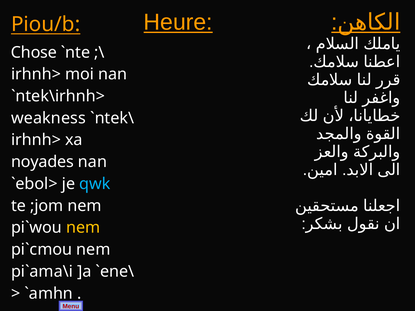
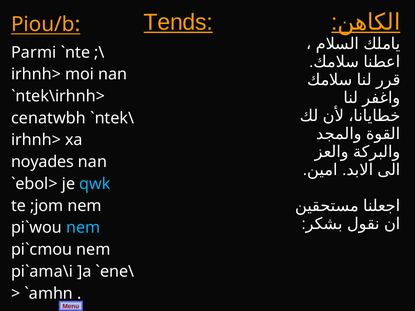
Heure: Heure -> Tends (178, 22)
Chose: Chose -> Parmi (34, 52)
weakness: weakness -> cenatwbh (48, 118)
nem colour: yellow -> light blue (83, 228)
